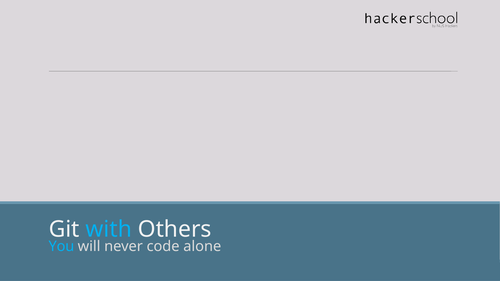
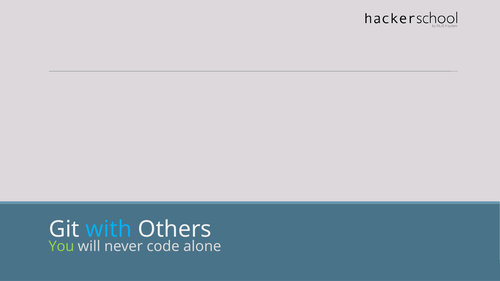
You colour: light blue -> light green (61, 247)
